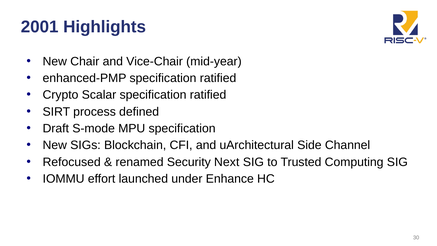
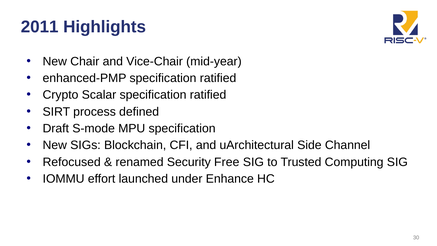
2001: 2001 -> 2011 (40, 27)
Next: Next -> Free (227, 162)
